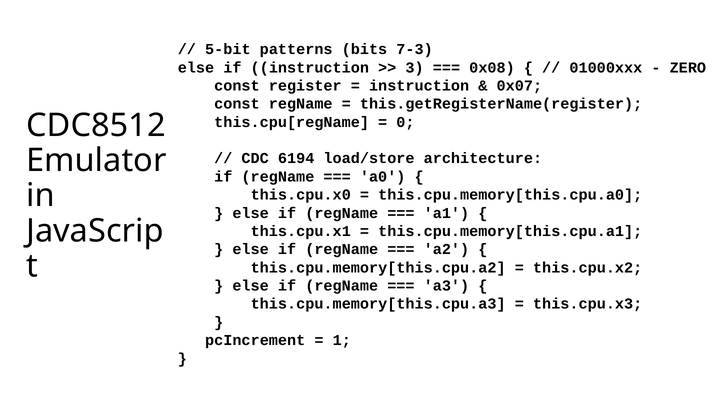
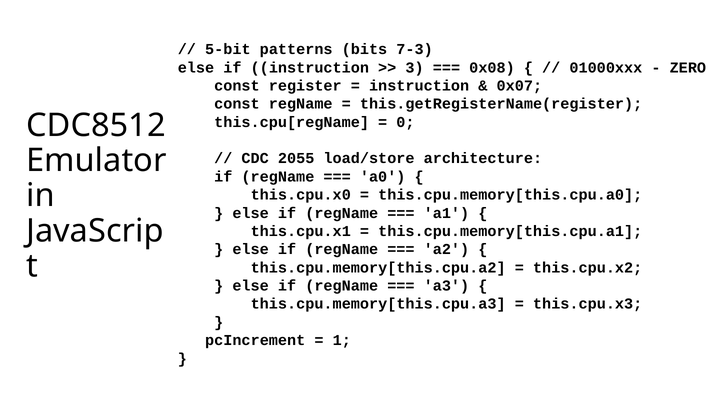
6194: 6194 -> 2055 (296, 158)
